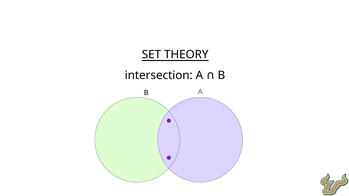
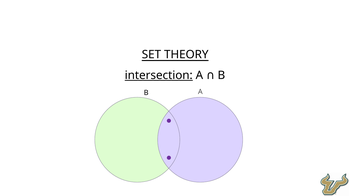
intersection underline: none -> present (159, 75)
